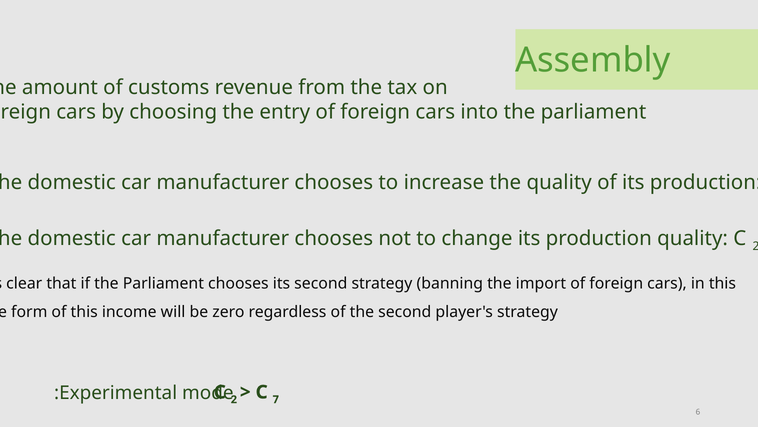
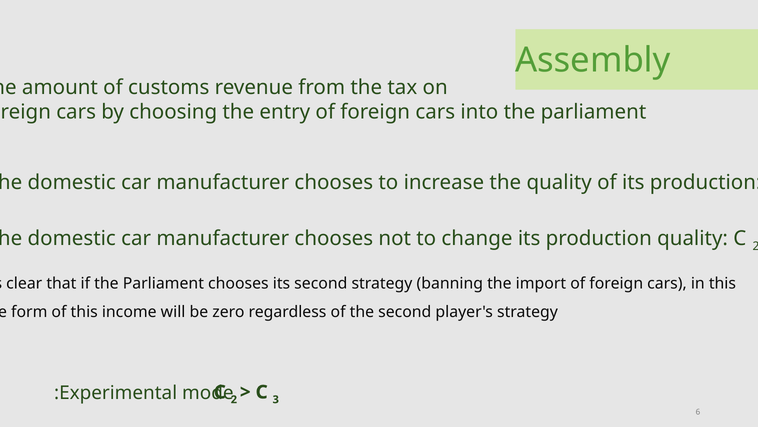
7: 7 -> 3 (276, 399)
